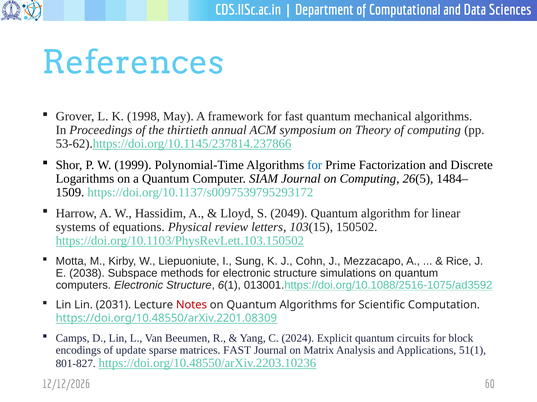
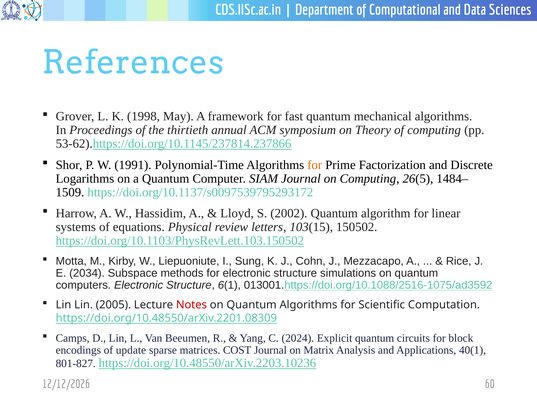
1999: 1999 -> 1991 (133, 165)
for colour: blue -> orange (315, 165)
2049: 2049 -> 2002 (289, 214)
2038: 2038 -> 2034 (87, 274)
2031: 2031 -> 2005 (113, 305)
matrices FAST: FAST -> COST (237, 351)
51(1: 51(1 -> 40(1 (473, 351)
